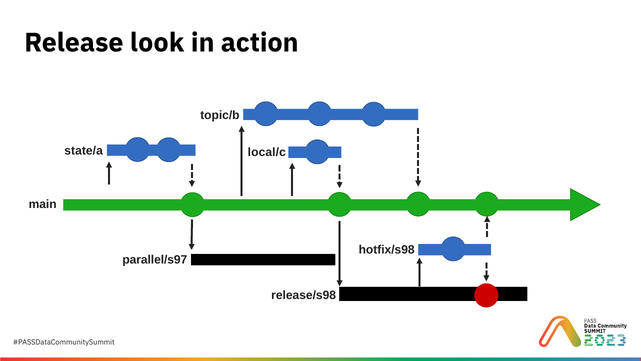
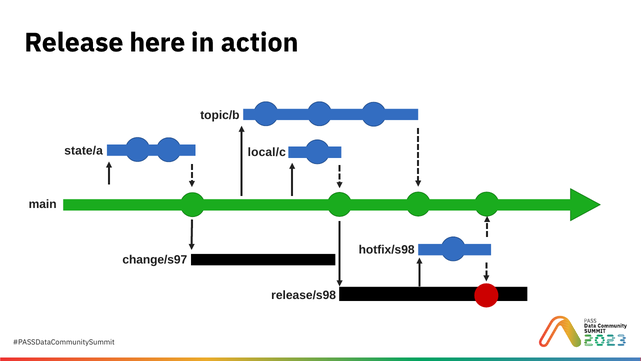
look: look -> here (157, 43)
parallel/s97: parallel/s97 -> change/s97 (155, 260)
